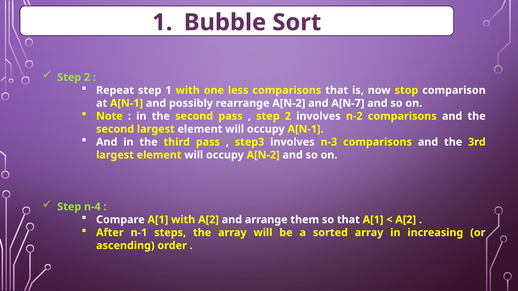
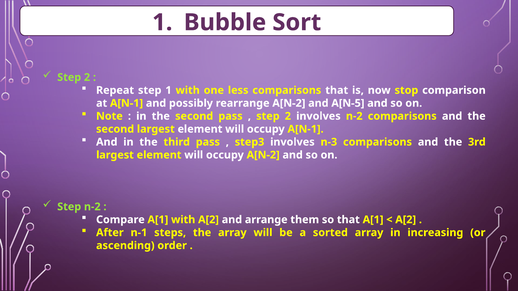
A[N-7: A[N-7 -> A[N-5 (348, 103)
Step n-4: n-4 -> n-2 (92, 207)
